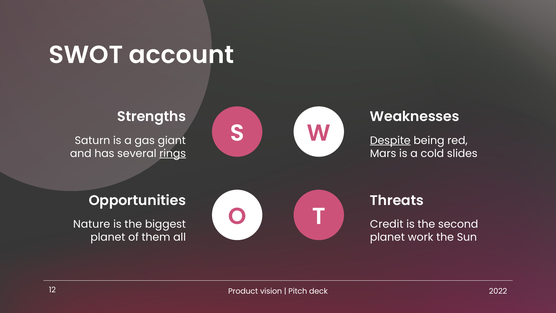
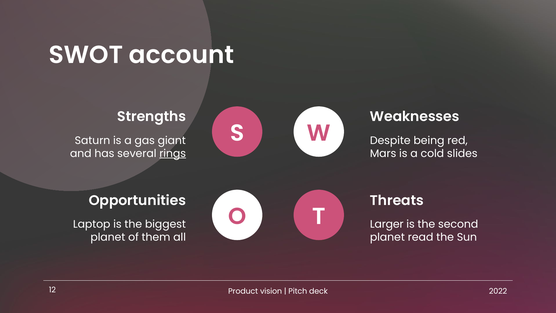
Despite underline: present -> none (390, 140)
Nature: Nature -> Laptop (92, 224)
Credit: Credit -> Larger (387, 224)
work: work -> read (421, 237)
